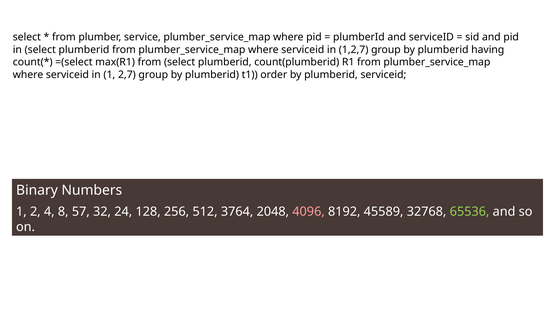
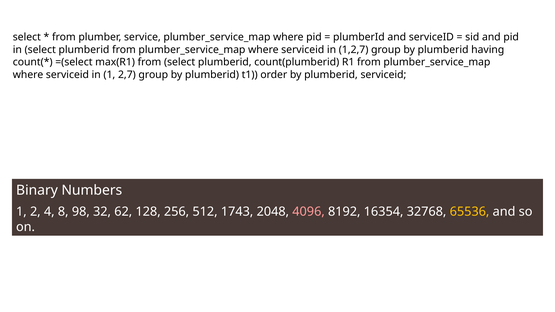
57: 57 -> 98 (81, 212)
24: 24 -> 62 (123, 212)
3764: 3764 -> 1743 (237, 212)
45589: 45589 -> 16354 (384, 212)
65536 colour: light green -> yellow (470, 212)
